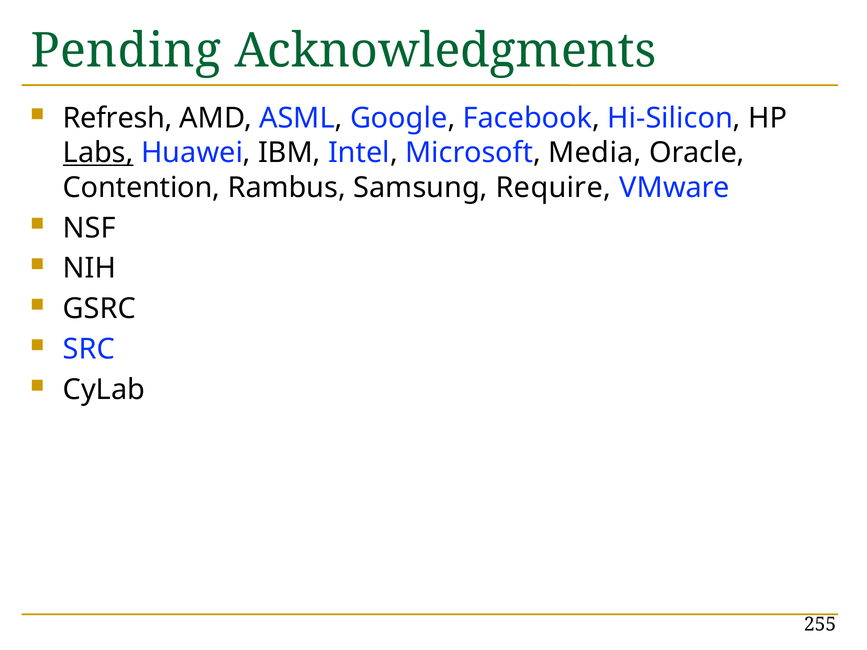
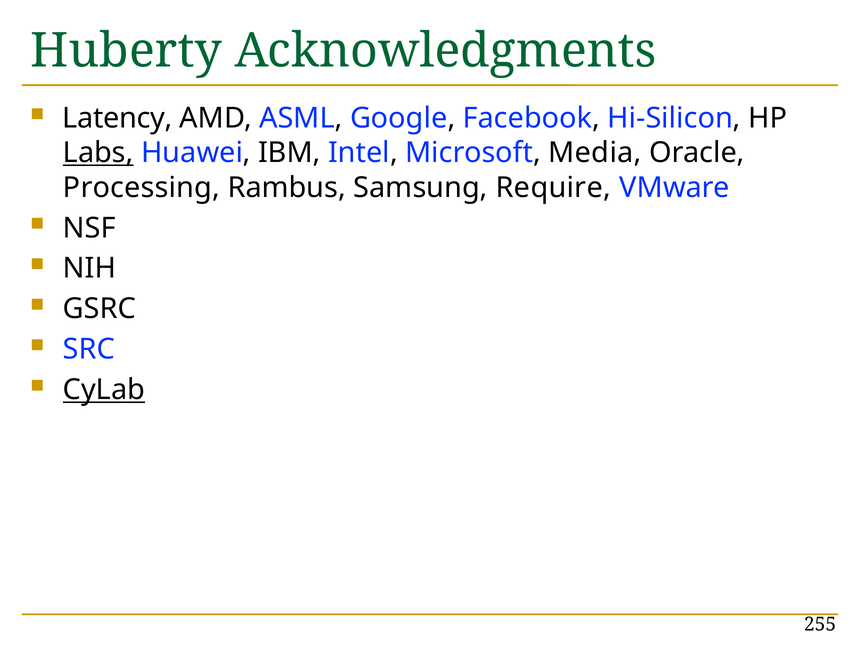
Pending: Pending -> Huberty (126, 51)
Refresh: Refresh -> Latency (118, 118)
Contention: Contention -> Processing (141, 188)
CyLab underline: none -> present (104, 390)
